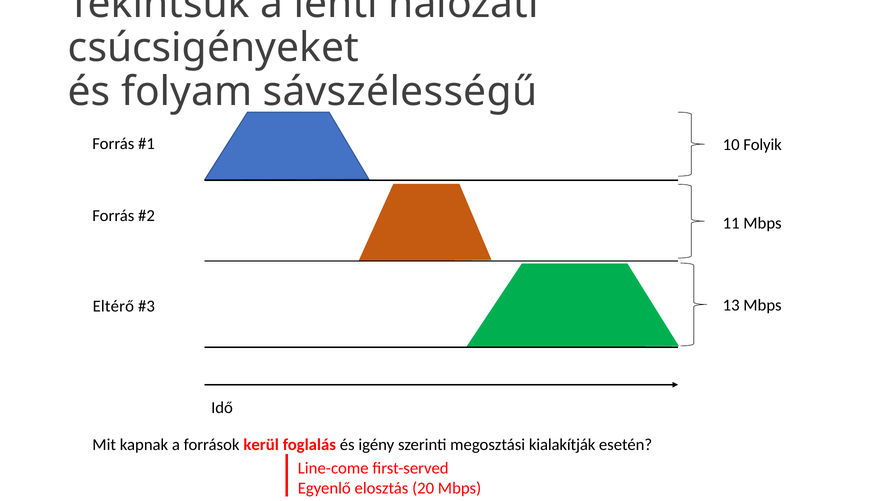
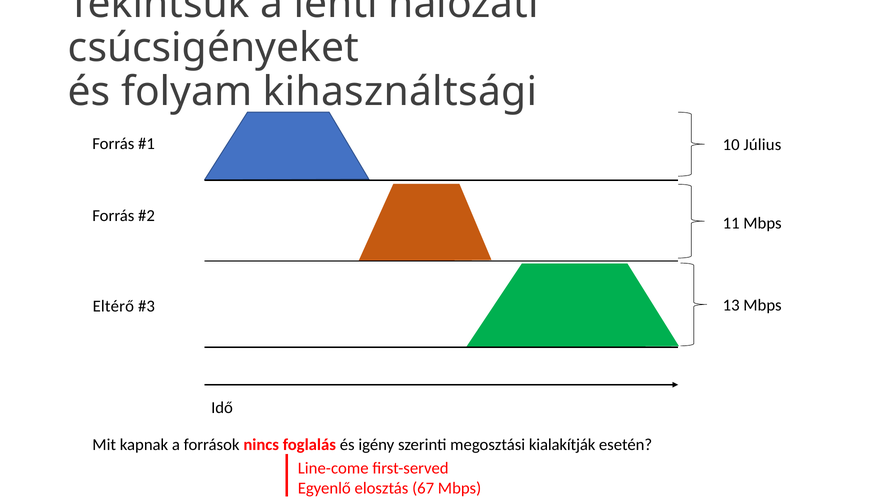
sávszélességű: sávszélességű -> kihasználtsági (400, 92)
Folyik: Folyik -> Július (762, 145)
kerül: kerül -> nincs (261, 445)
20: 20 -> 67 (423, 488)
